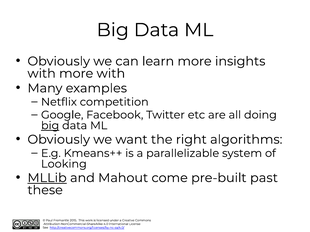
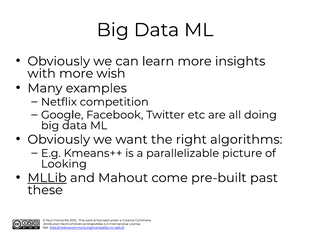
more with: with -> wish (111, 74)
big underline: present -> none (50, 126)
system: system -> picture (242, 154)
